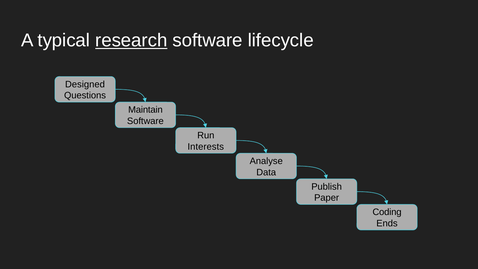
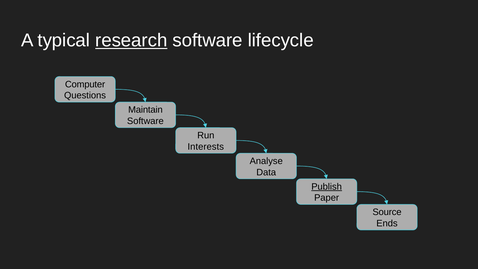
Designed: Designed -> Computer (85, 84)
Publish underline: none -> present (327, 187)
Coding: Coding -> Source (387, 212)
